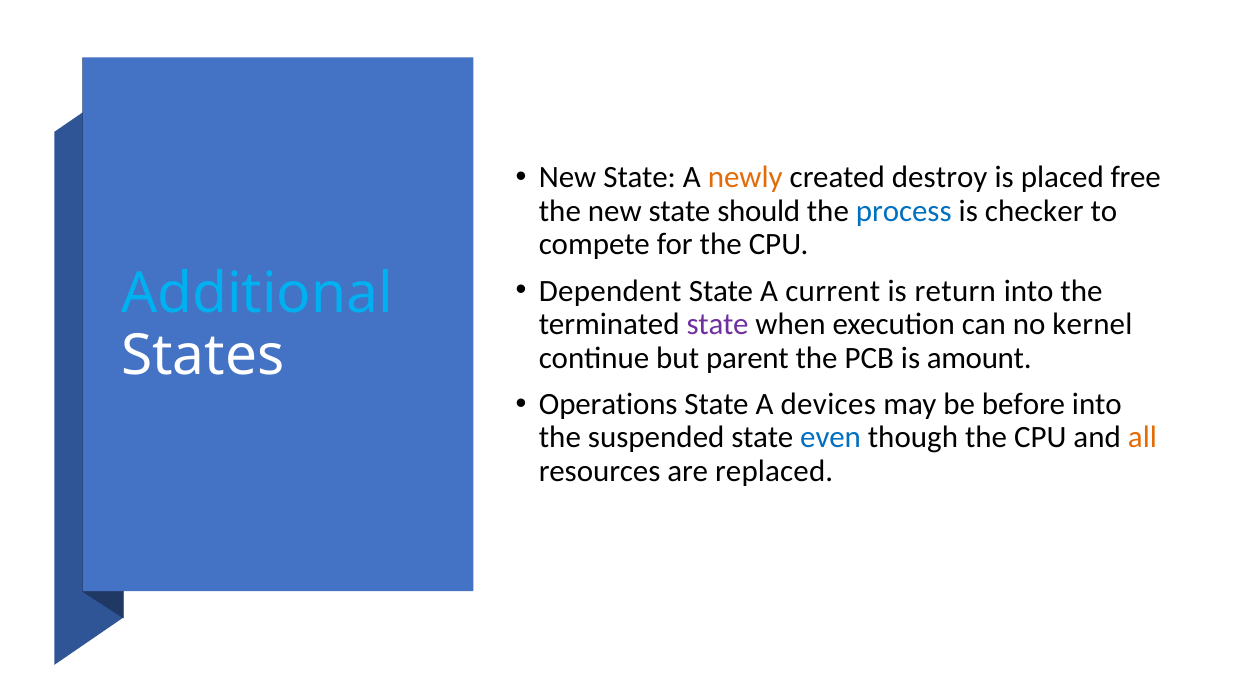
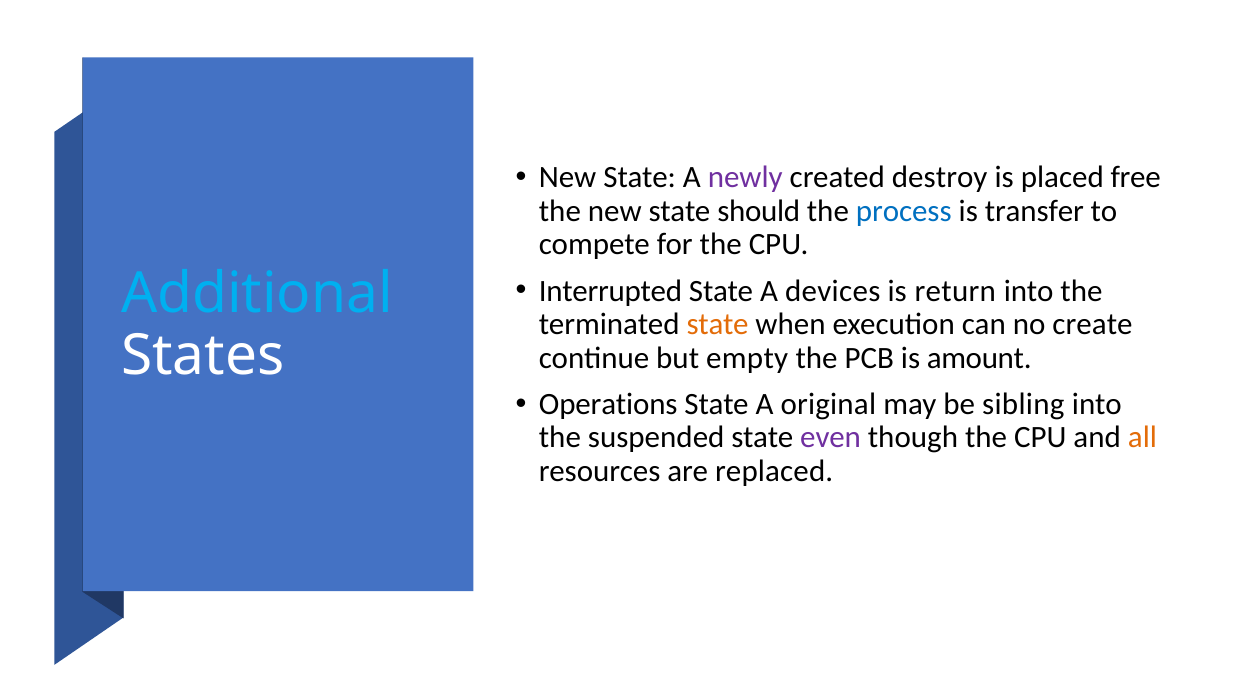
newly colour: orange -> purple (745, 178)
checker: checker -> transfer (1034, 211)
Dependent: Dependent -> Interrupted (610, 291)
current: current -> devices (833, 291)
state colour: purple -> orange (718, 325)
kernel: kernel -> create (1092, 325)
parent: parent -> empty (747, 358)
devices: devices -> original (828, 405)
before: before -> sibling (1023, 405)
even colour: blue -> purple (831, 438)
